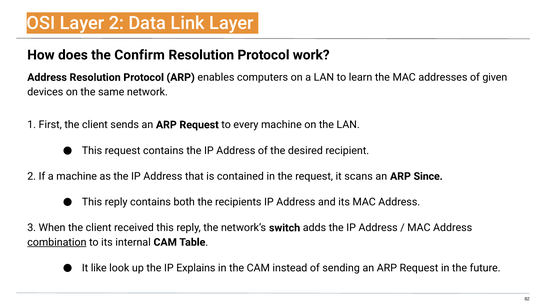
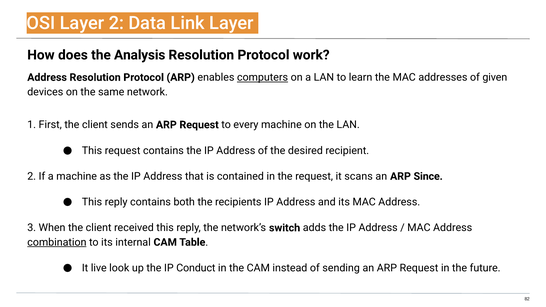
Confirm: Confirm -> Analysis (140, 55)
computers underline: none -> present (263, 77)
like: like -> live (99, 268)
Explains: Explains -> Conduct (196, 268)
